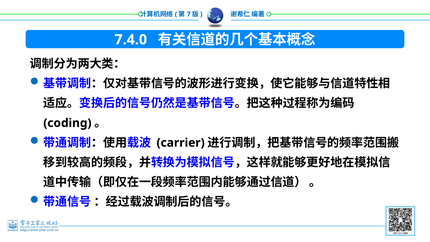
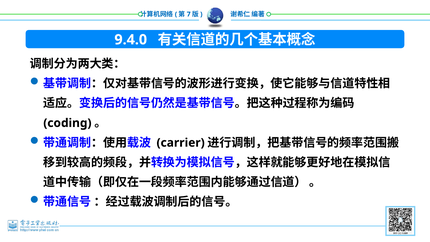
7.4.0: 7.4.0 -> 9.4.0 (131, 40)
